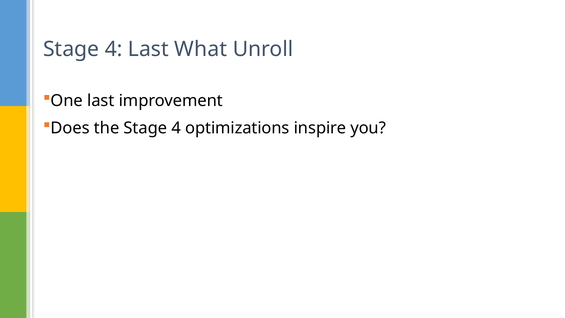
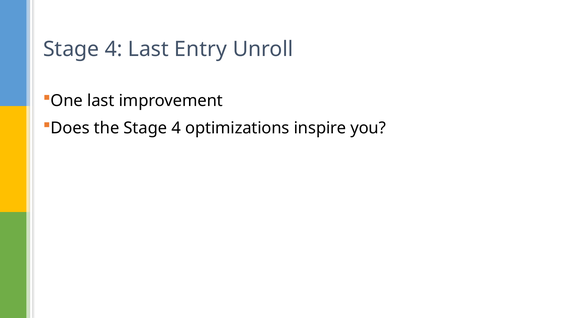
What: What -> Entry (201, 49)
